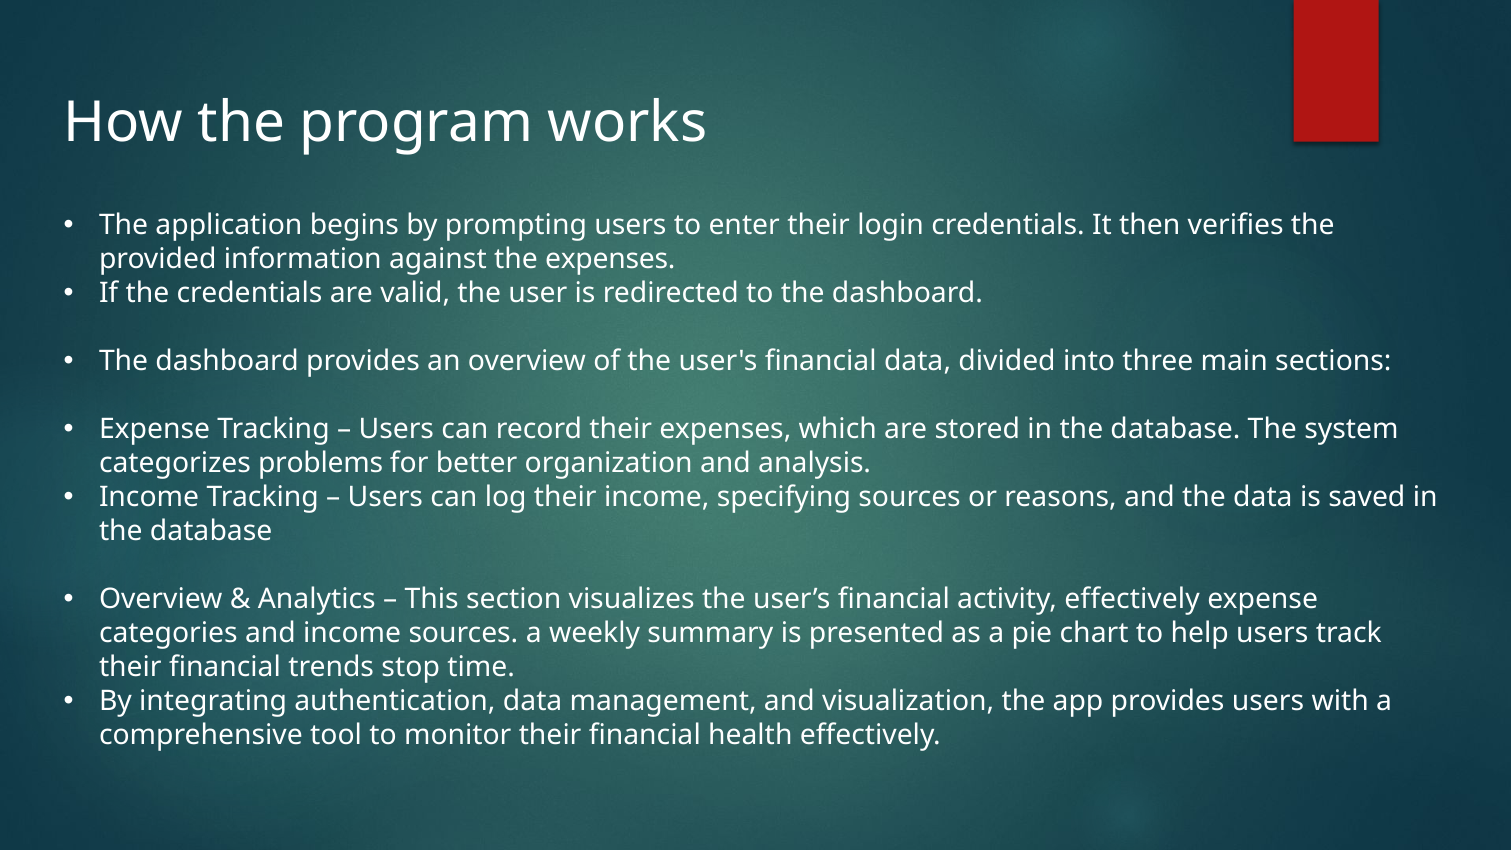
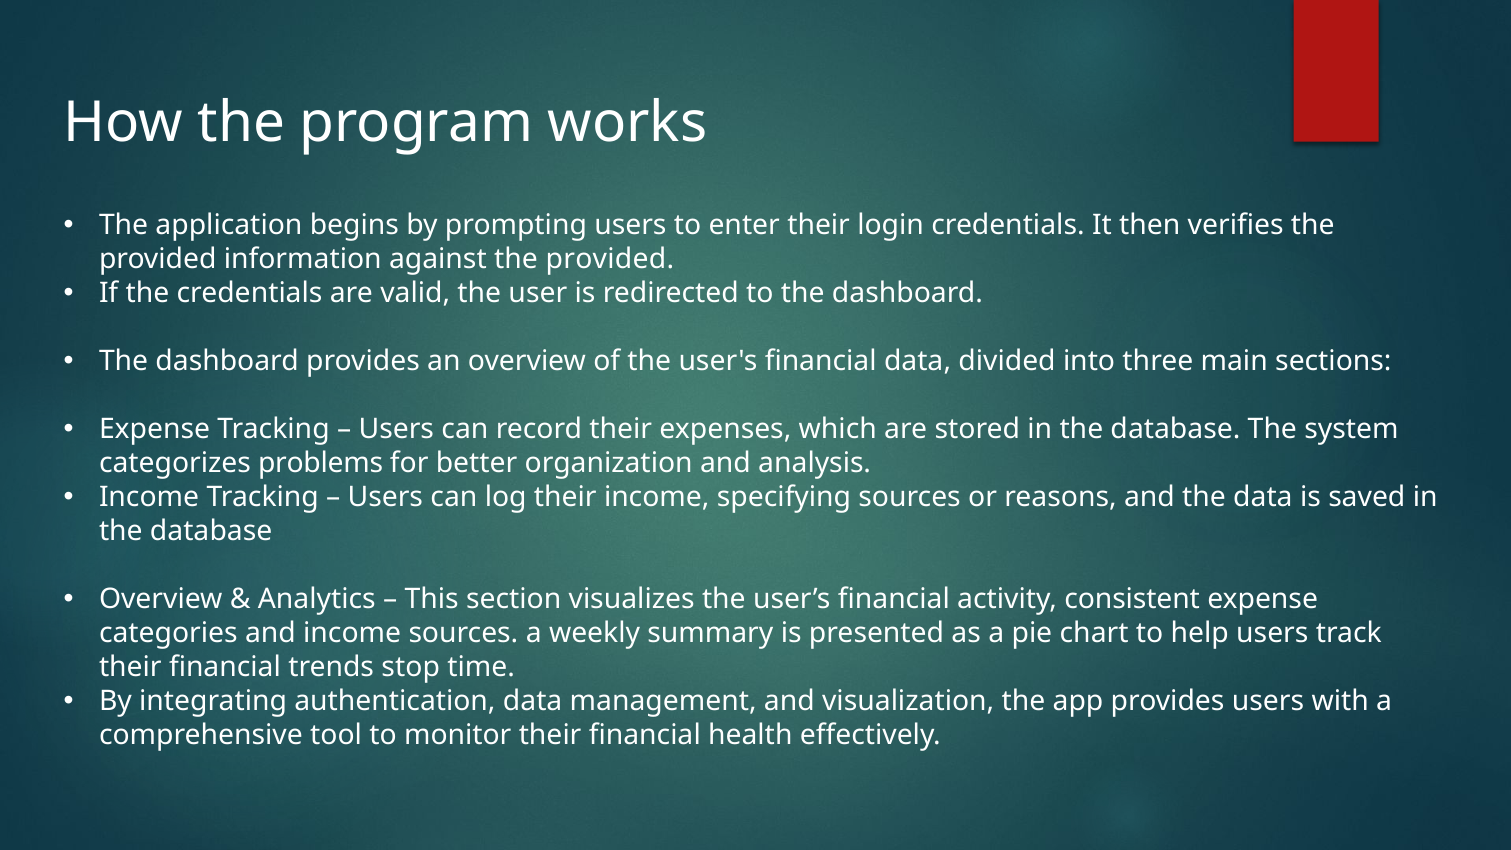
against the expenses: expenses -> provided (610, 259)
activity effectively: effectively -> consistent (1132, 599)
